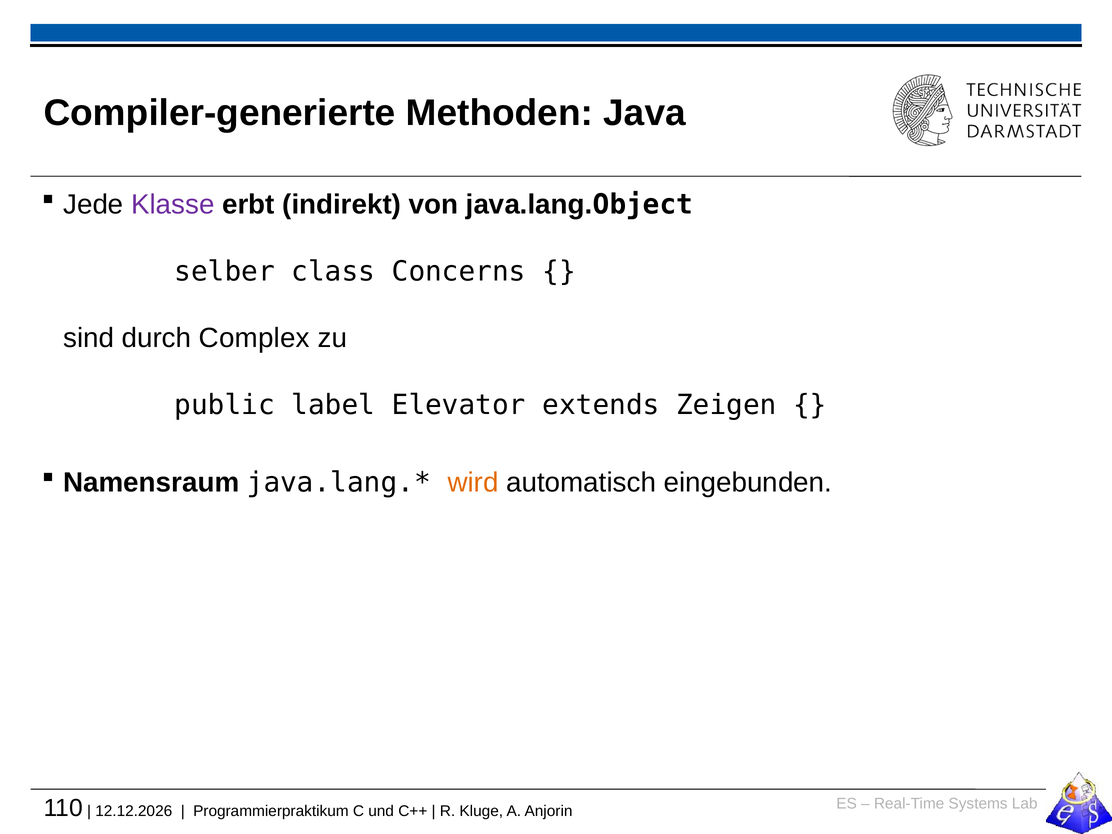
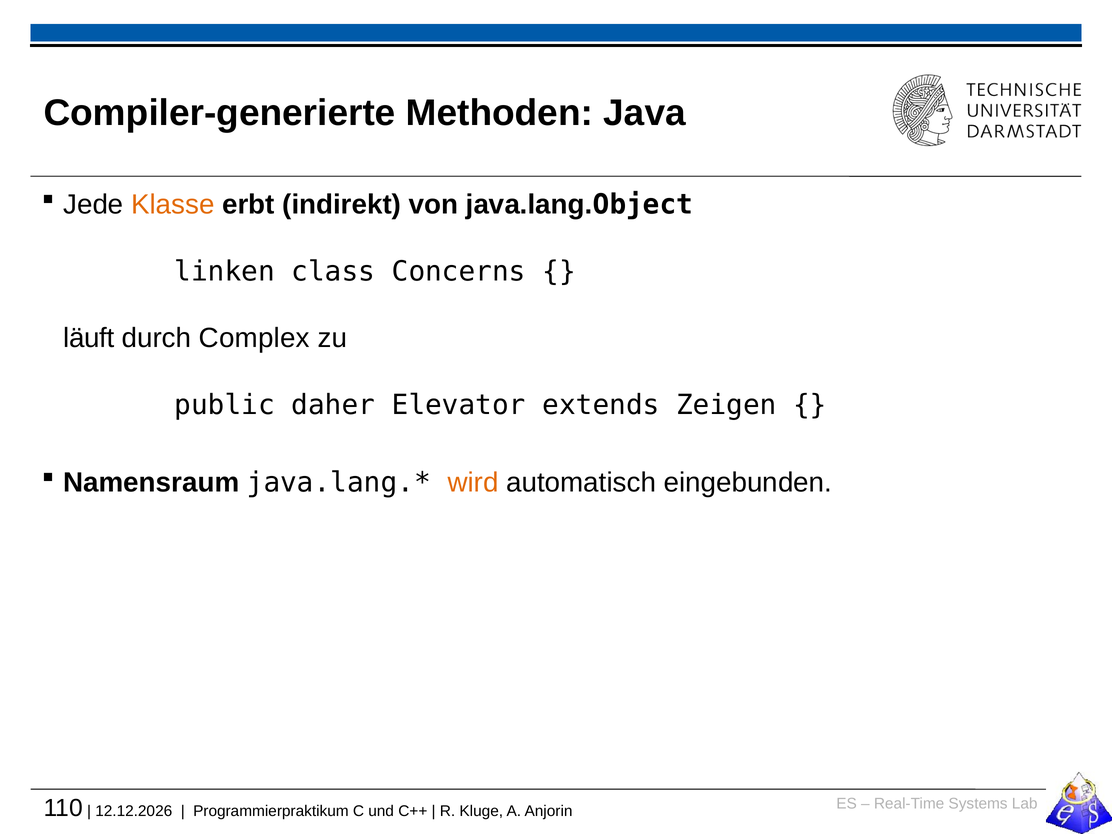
Klasse colour: purple -> orange (173, 205)
selber: selber -> linken (225, 271)
sind: sind -> läuft (89, 338)
label: label -> daher (333, 405)
